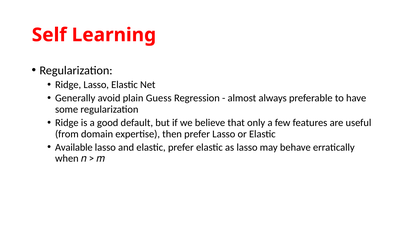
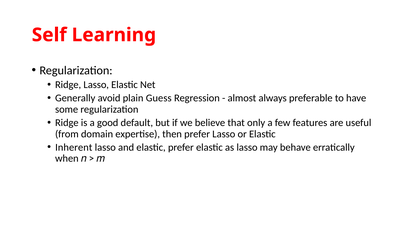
Available: Available -> Inherent (74, 147)
